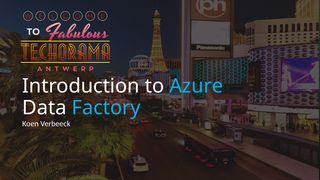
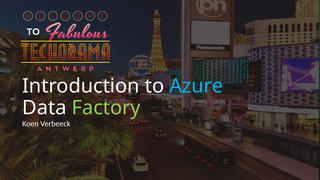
Factory colour: light blue -> light green (106, 108)
